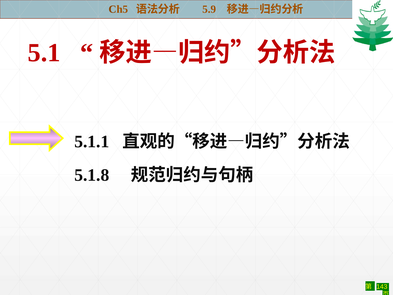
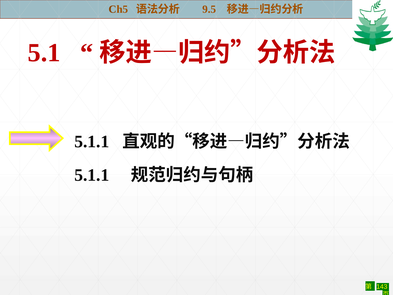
5.9: 5.9 -> 9.5 (209, 9)
5.1.8: 5.1.8 -> 5.1.1 (92, 175)
